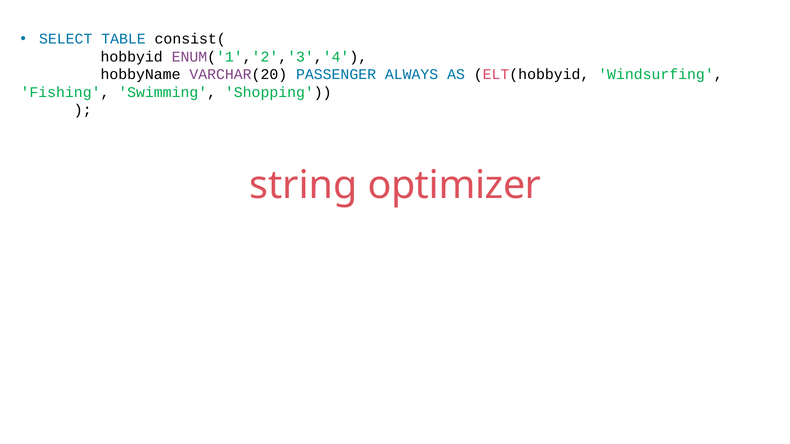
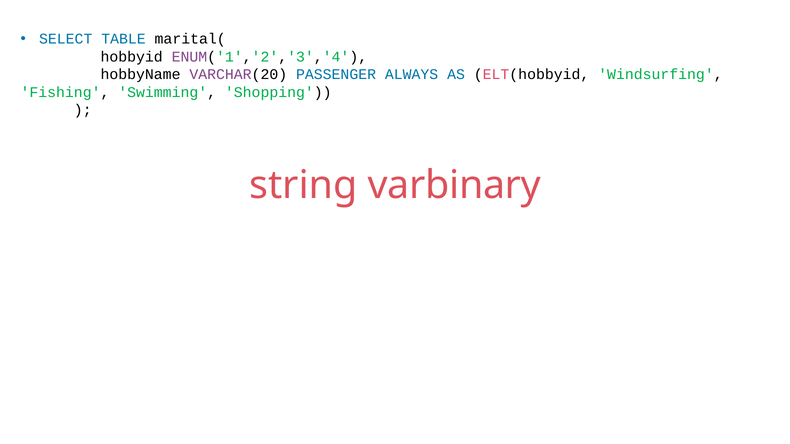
consist(: consist( -> marital( (190, 39)
optimizer: optimizer -> varbinary (454, 185)
